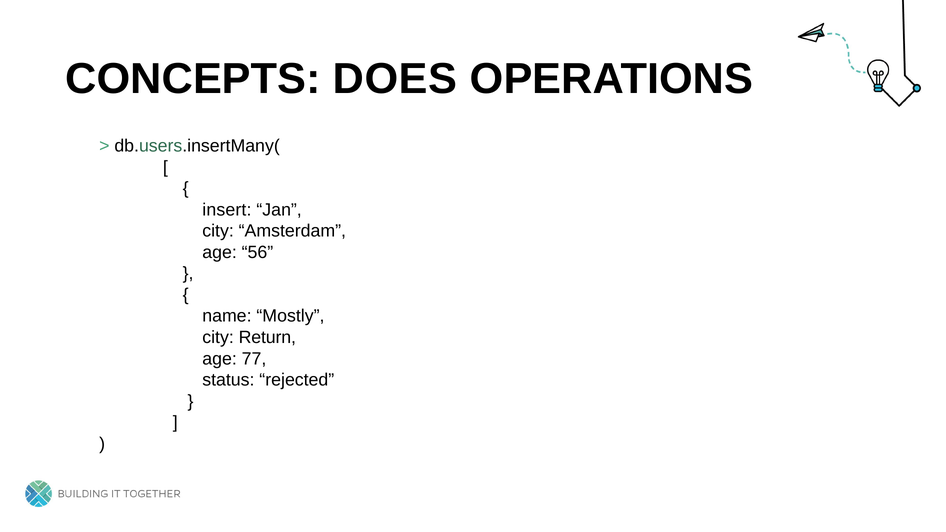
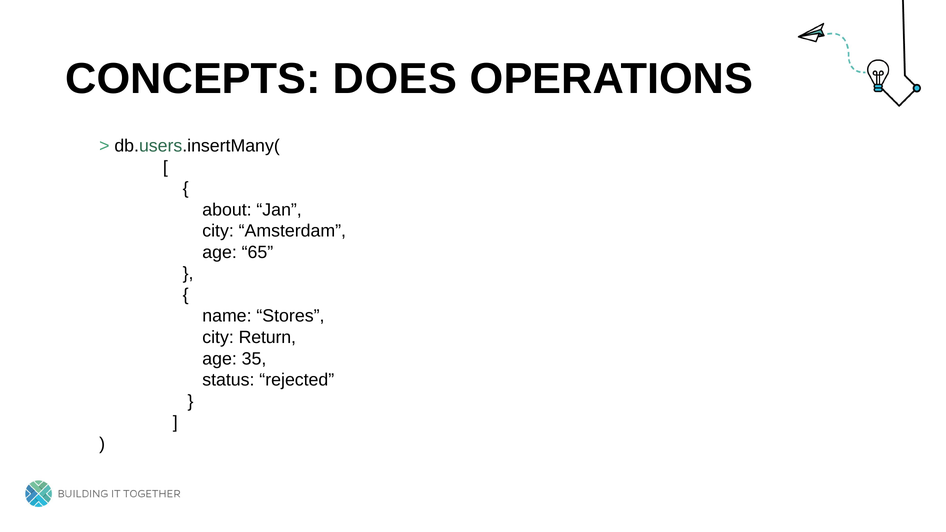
insert: insert -> about (227, 210)
56: 56 -> 65 (257, 252)
Mostly: Mostly -> Stores (290, 316)
77: 77 -> 35 (254, 359)
